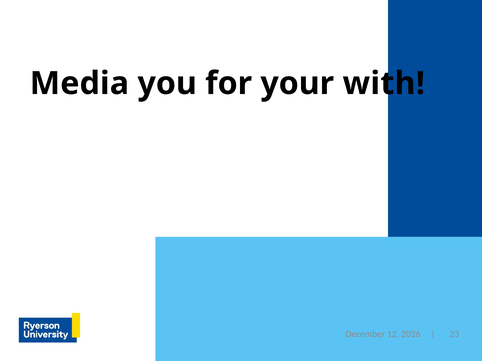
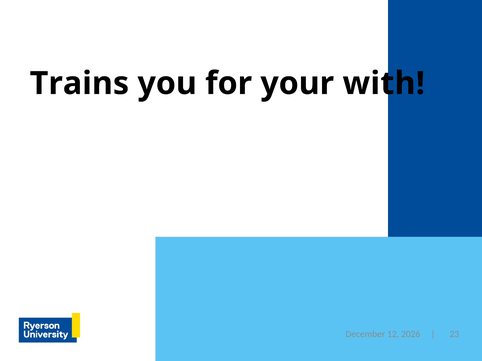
Media: Media -> Trains (79, 84)
